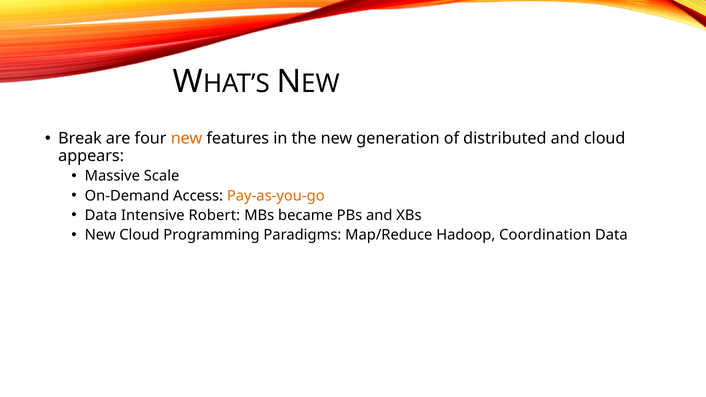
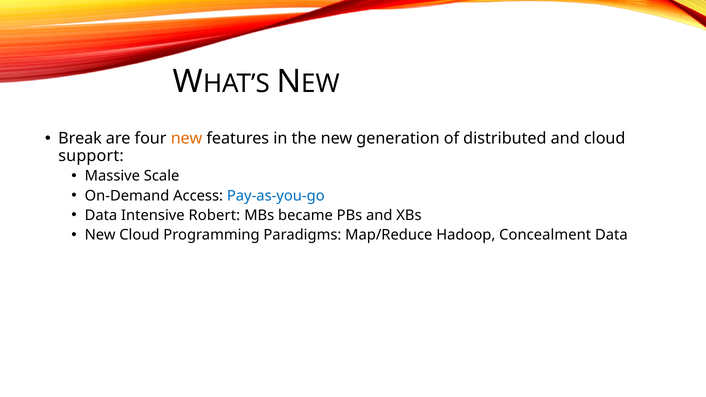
appears: appears -> support (91, 156)
Pay-as-you-go colour: orange -> blue (276, 196)
Coordination: Coordination -> Concealment (545, 235)
